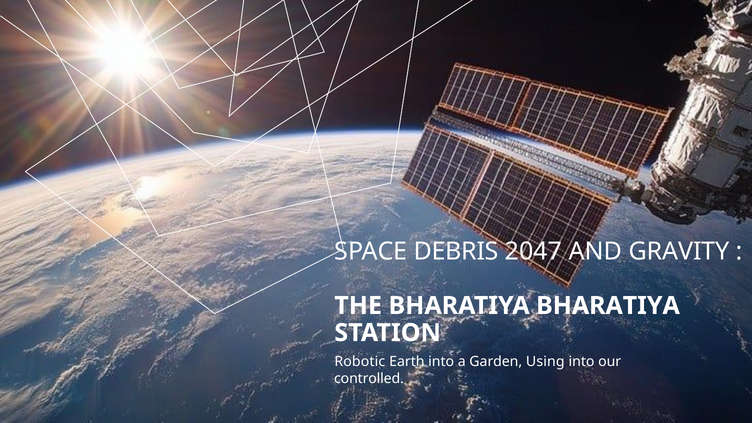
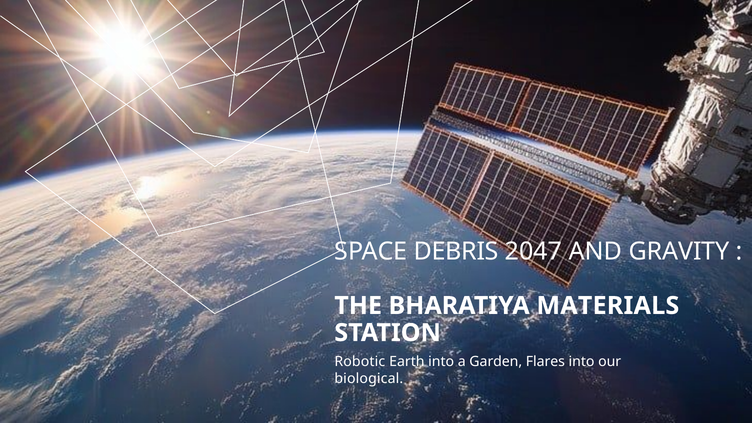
BHARATIYA BHARATIYA: BHARATIYA -> MATERIALS (608, 306)
Using: Using -> Flares (545, 362)
controlled: controlled -> biological (369, 378)
